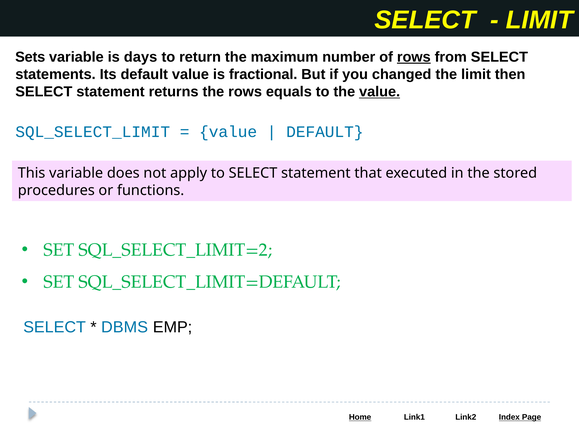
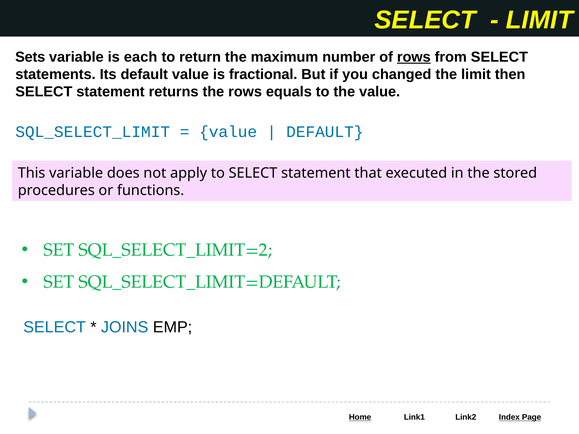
days: days -> each (141, 57)
value underline: present -> none (380, 92)
DBMS: DBMS -> JOINS (125, 327)
